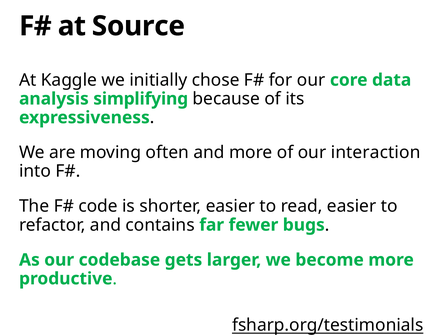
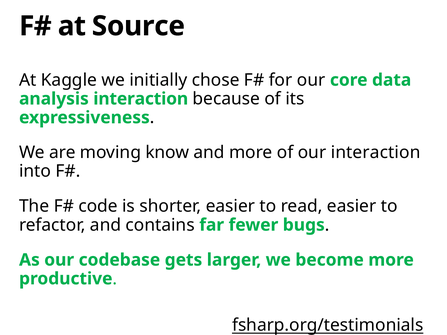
analysis simplifying: simplifying -> interaction (141, 99)
often: often -> know (167, 153)
